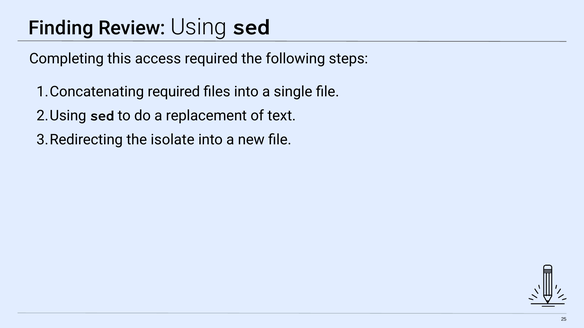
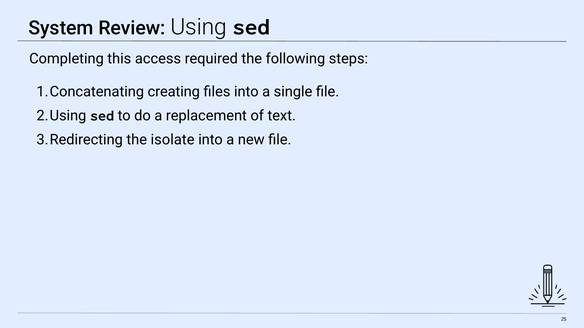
Finding: Finding -> System (61, 28)
required: required -> creating (174, 92)
